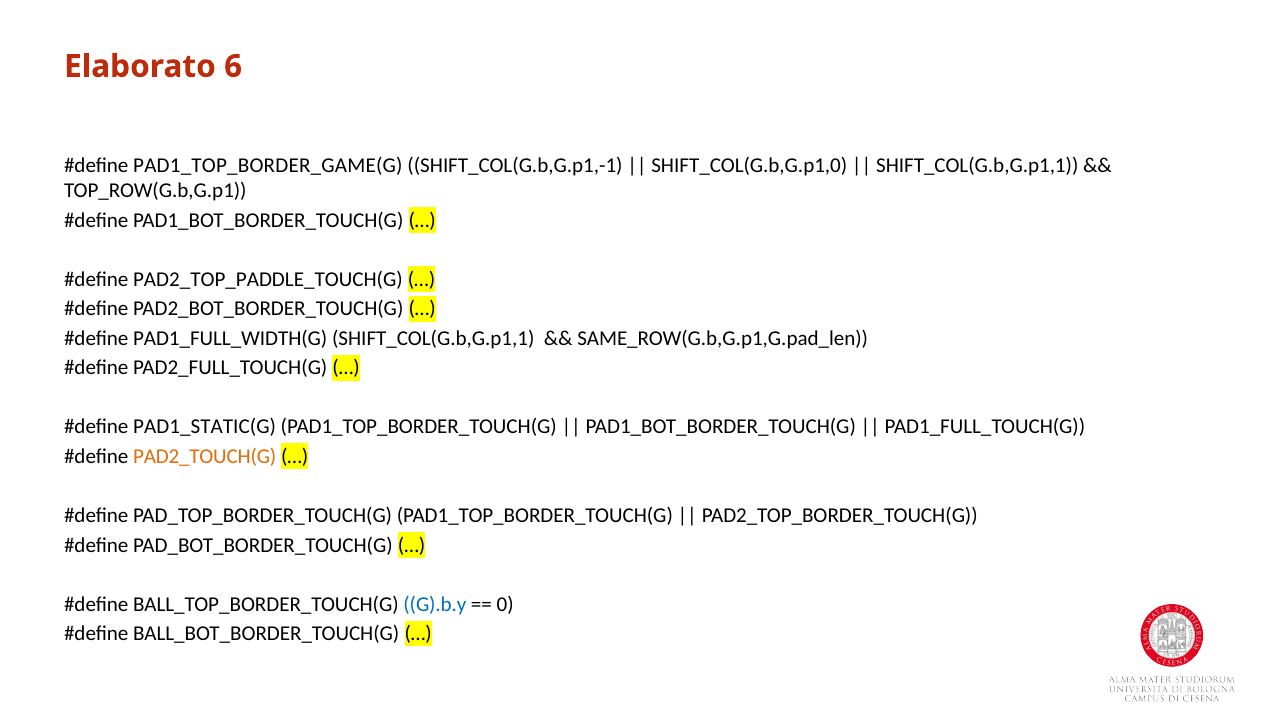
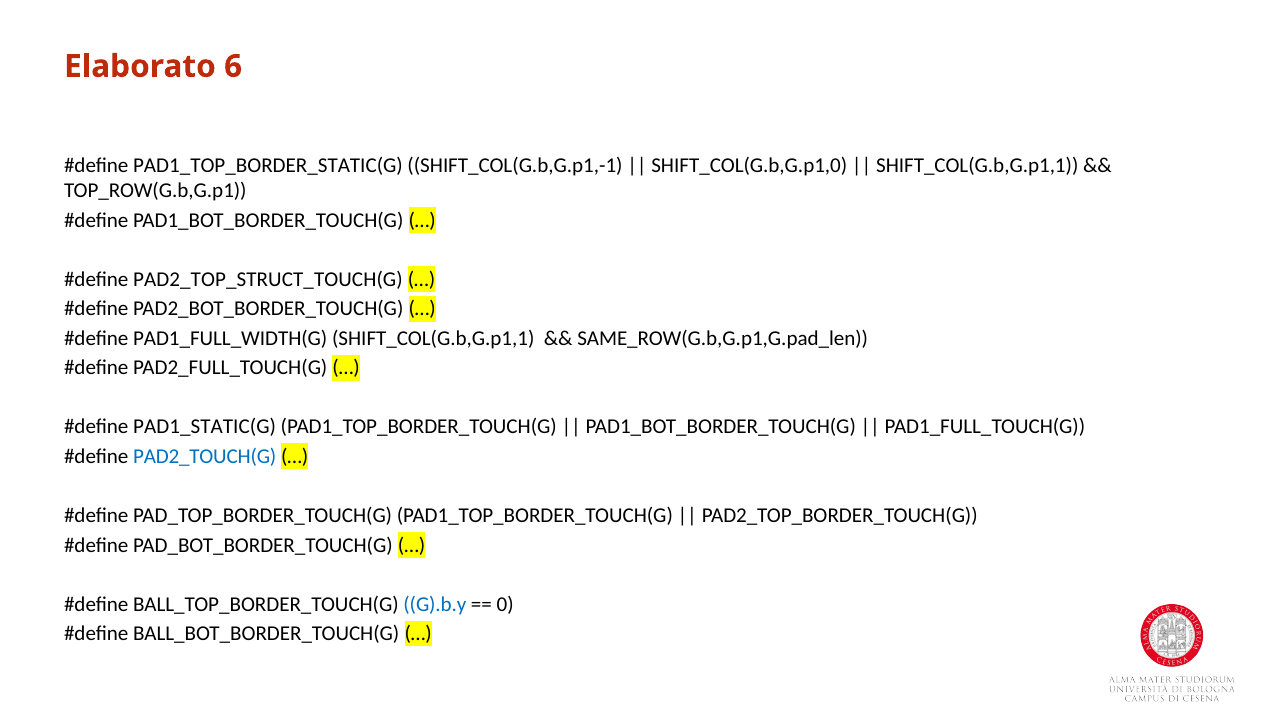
PAD1_TOP_BORDER_GAME(G: PAD1_TOP_BORDER_GAME(G -> PAD1_TOP_BORDER_STATIC(G (268, 166)
PAD2_TOP_PADDLE_TOUCH(G: PAD2_TOP_PADDLE_TOUCH(G -> PAD2_TOP_STRUCT_TOUCH(G (268, 279)
PAD2_TOUCH(G colour: orange -> blue (205, 457)
